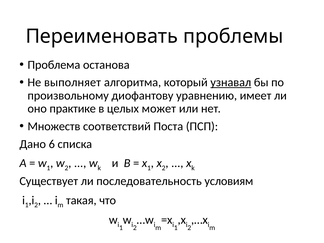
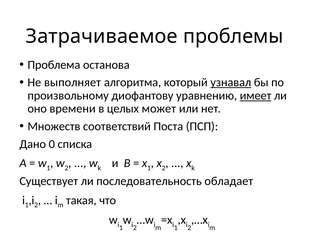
Переименовать: Переименовать -> Затрачиваемое (102, 36)
имеет underline: none -> present (256, 96)
практике: практике -> времени (73, 109)
6: 6 -> 0 (52, 144)
условиям: условиям -> обладает (229, 181)
